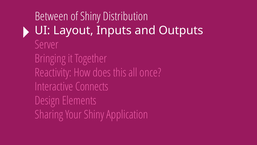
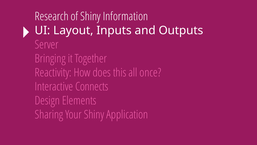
Between: Between -> Research (52, 16)
Distribution: Distribution -> Information (125, 16)
